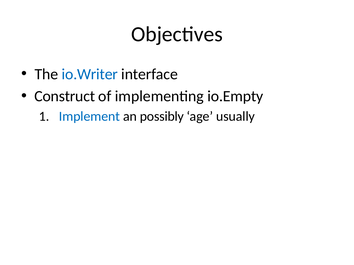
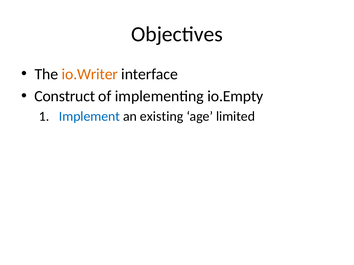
io.Writer colour: blue -> orange (90, 74)
possibly: possibly -> existing (162, 117)
usually: usually -> limited (236, 117)
